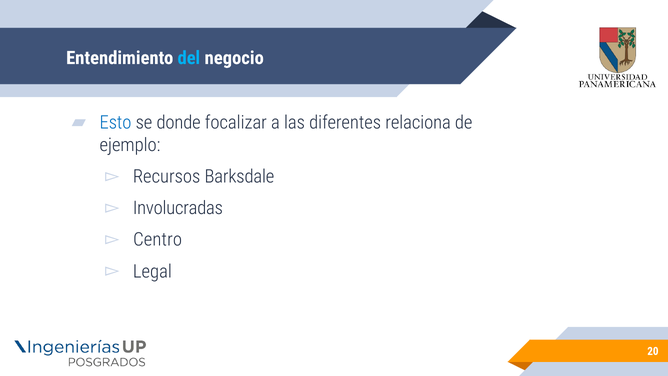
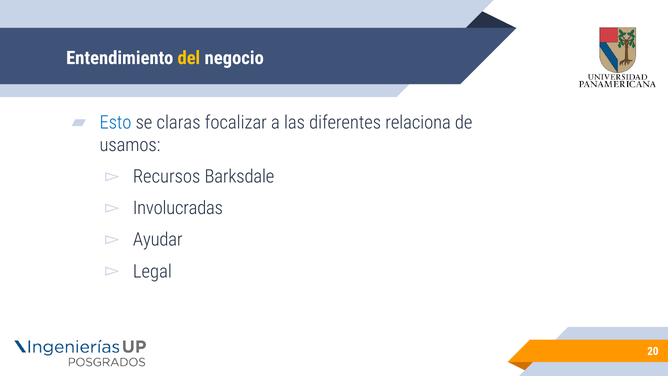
del colour: light blue -> yellow (189, 58)
donde: donde -> claras (179, 123)
ejemplo: ejemplo -> usamos (130, 145)
Centro: Centro -> Ayudar (158, 240)
